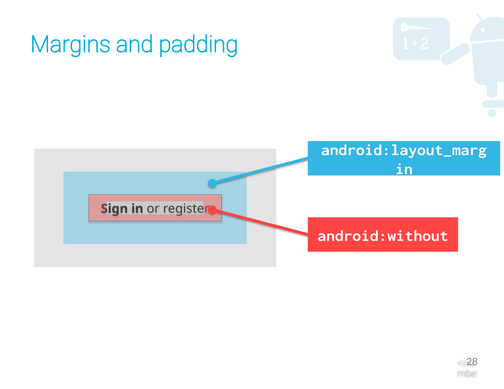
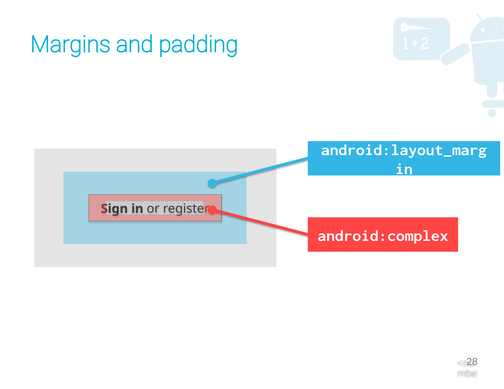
android:without: android:without -> android:complex (383, 236)
